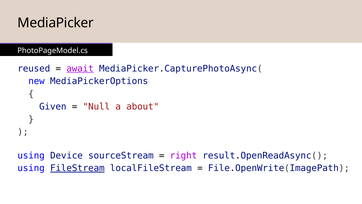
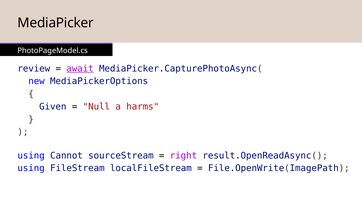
reused: reused -> review (34, 68)
about: about -> harms (143, 106)
Device: Device -> Cannot (66, 155)
FileStream underline: present -> none (77, 168)
